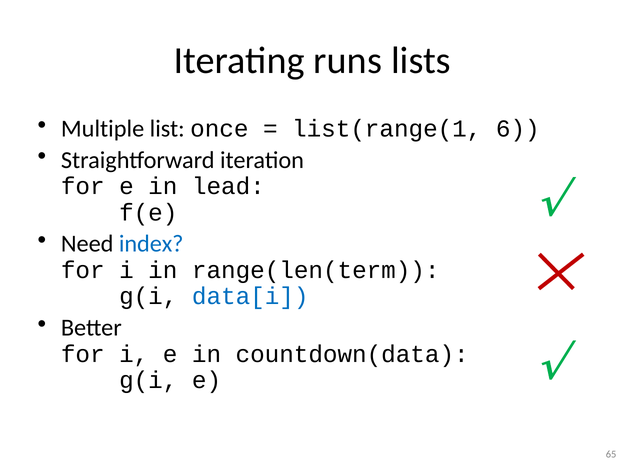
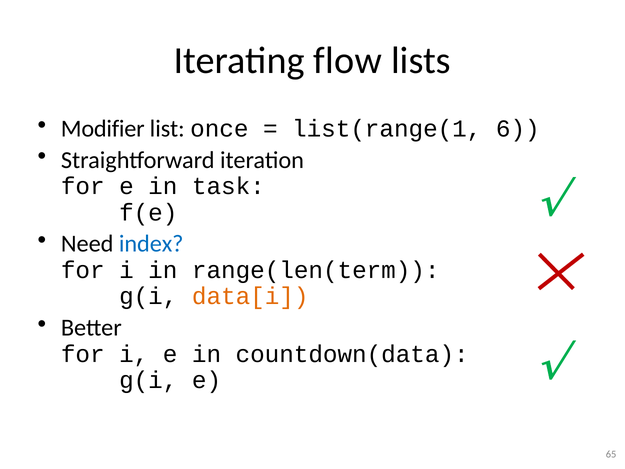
runs: runs -> flow (348, 61)
Multiple: Multiple -> Modifier (103, 129)
lead: lead -> task (228, 186)
data[i colour: blue -> orange (250, 296)
